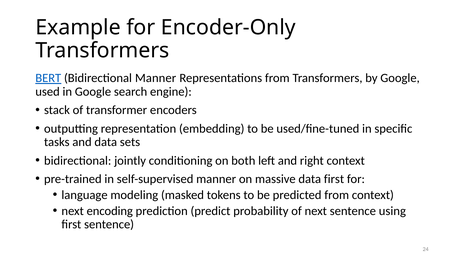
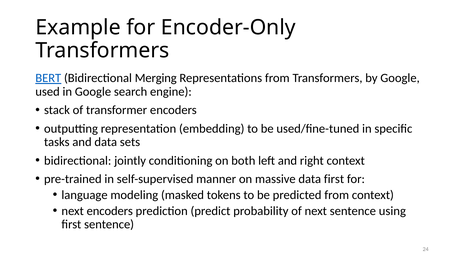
Bidirectional Manner: Manner -> Merging (156, 78)
next encoding: encoding -> encoders (110, 211)
